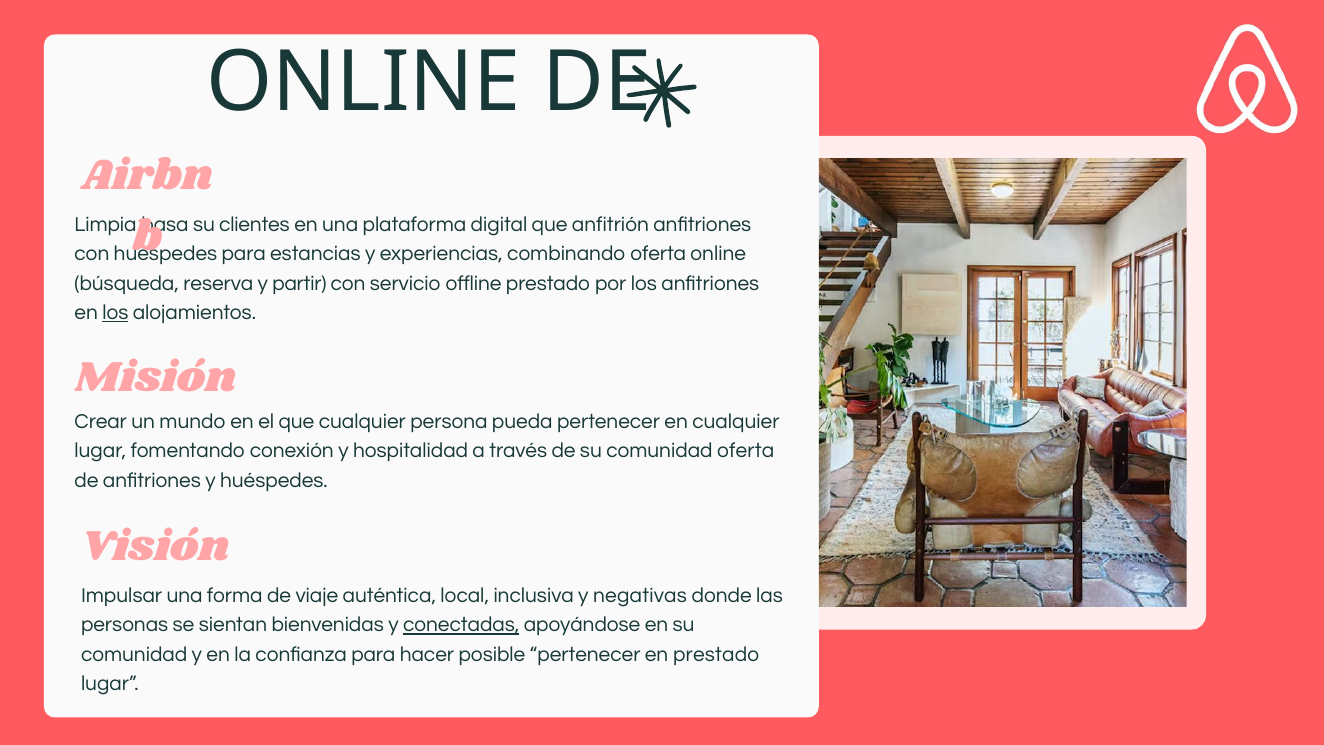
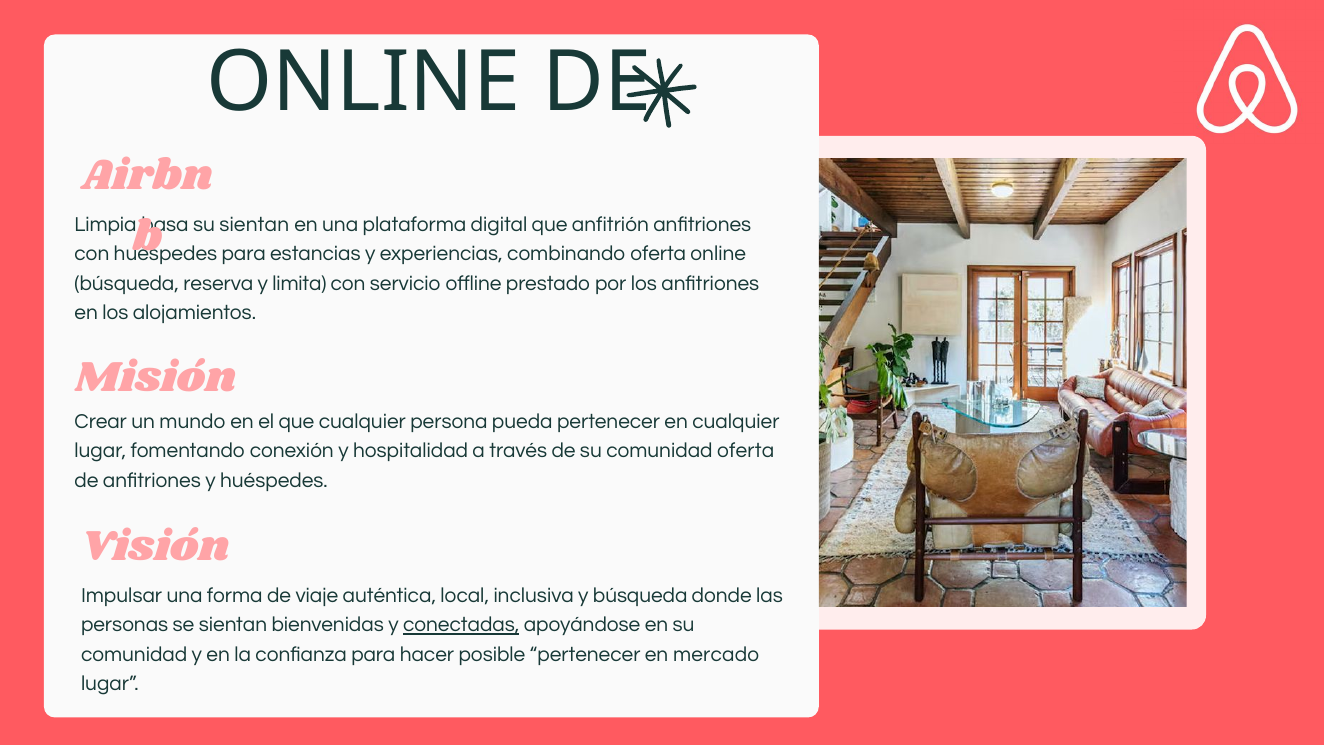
su clientes: clientes -> sientan (254, 225)
partir: partir -> limita (299, 283)
los underline: present -> none (115, 312)
y negativas: negativas -> búsqueda (640, 596)
en prestado: prestado -> mercado (716, 654)
